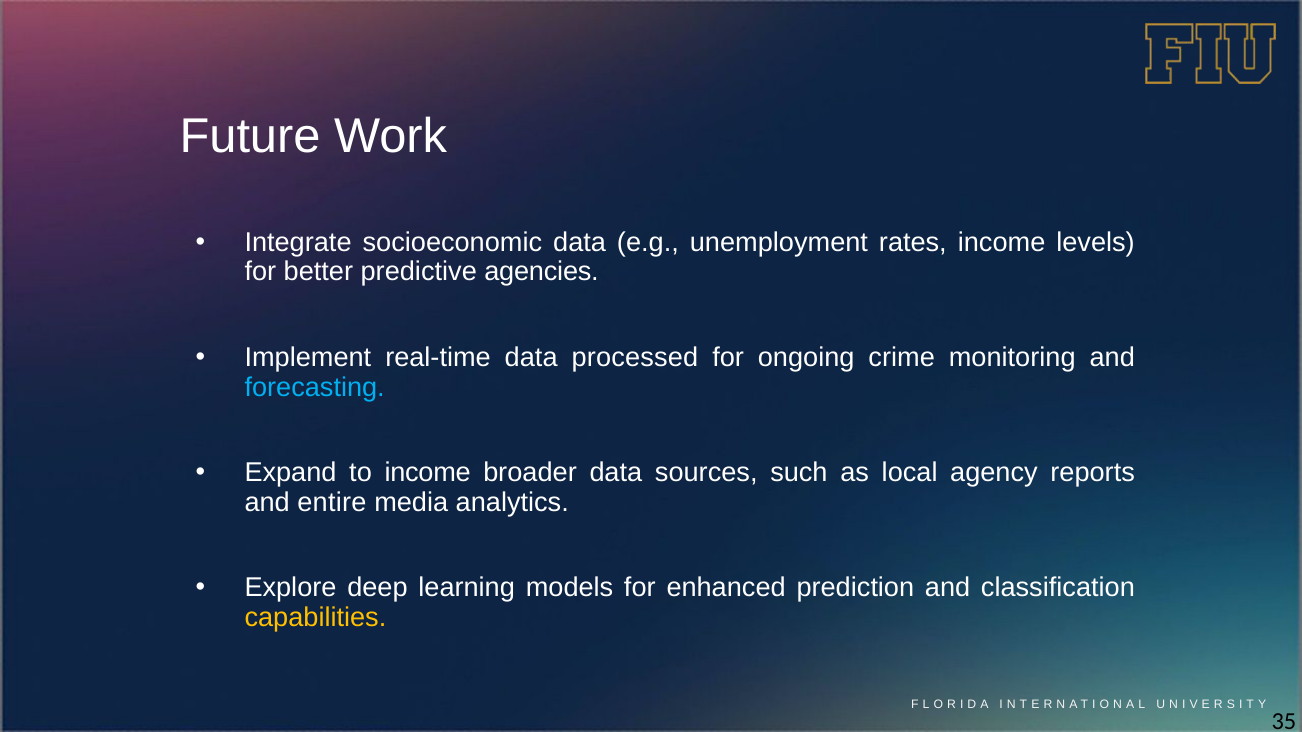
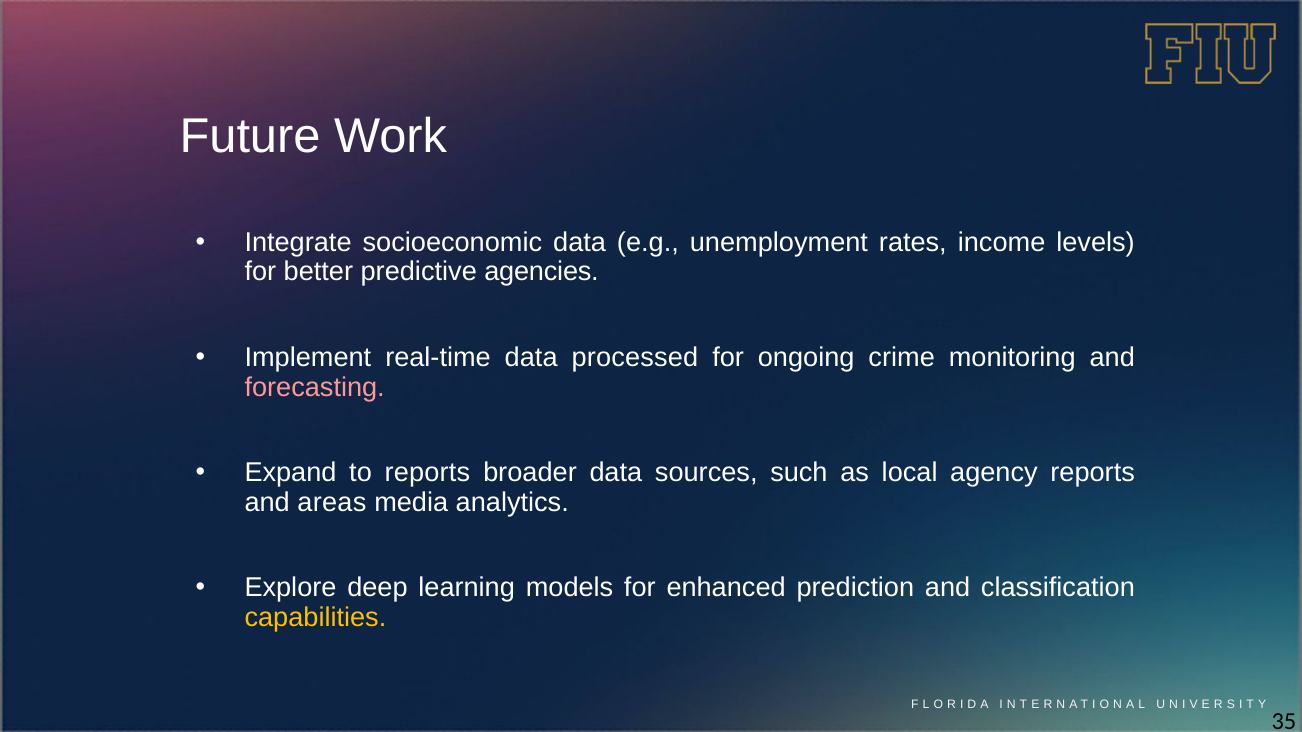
forecasting colour: light blue -> pink (315, 387)
to income: income -> reports (427, 473)
entire: entire -> areas (332, 502)
